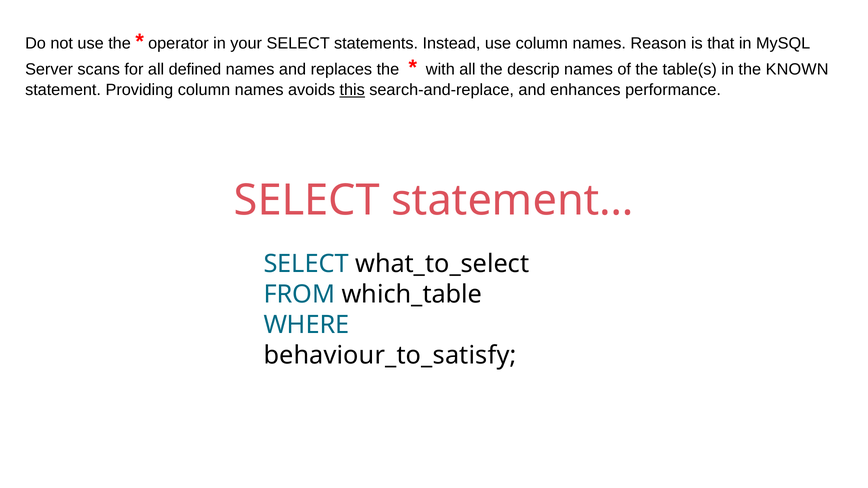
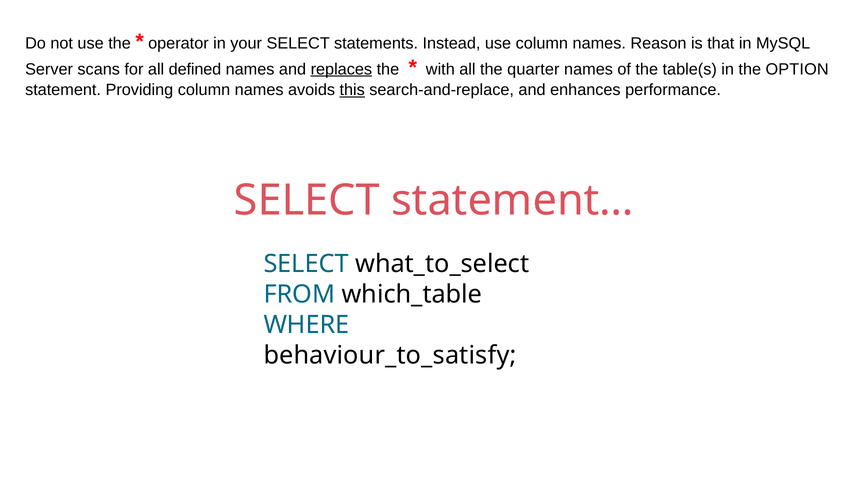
replaces underline: none -> present (341, 69)
descrip: descrip -> quarter (533, 69)
KNOWN: KNOWN -> OPTION (797, 69)
